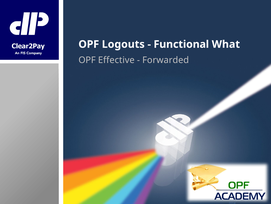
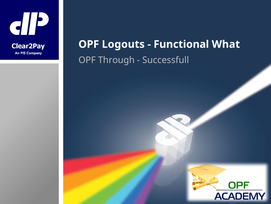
Effective: Effective -> Through (116, 60)
Forwarded: Forwarded -> Successfull (166, 60)
